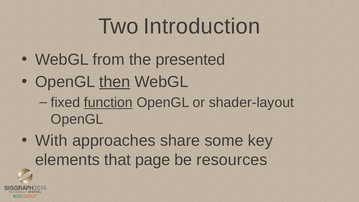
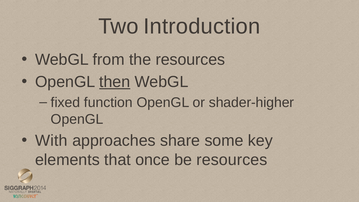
the presented: presented -> resources (190, 60)
function underline: present -> none (108, 103)
shader-layout: shader-layout -> shader-higher (251, 103)
page: page -> once (153, 160)
